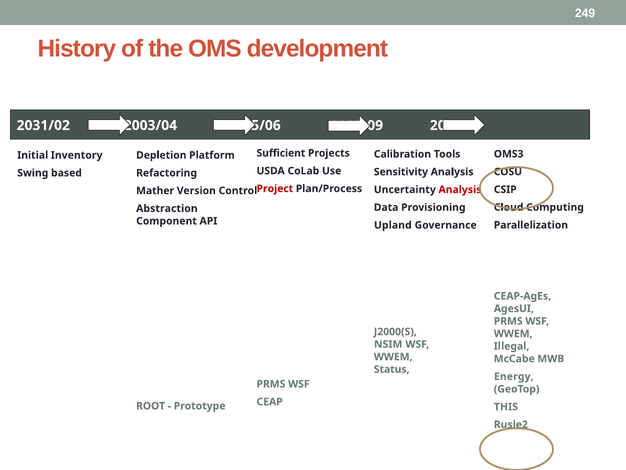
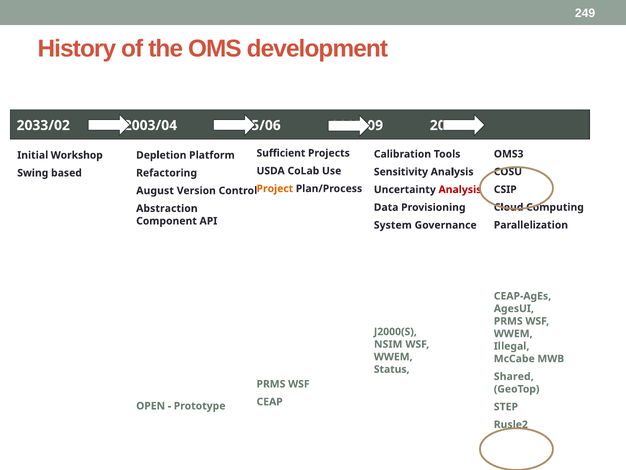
2031/02: 2031/02 -> 2033/02 (43, 125)
Inventory: Inventory -> Workshop (77, 155)
Project colour: red -> orange (275, 188)
Mather: Mather -> August (155, 191)
Upland: Upland -> System (393, 225)
Energy: Energy -> Shared (514, 376)
ROOT: ROOT -> OPEN (151, 406)
THIS: THIS -> STEP (506, 406)
